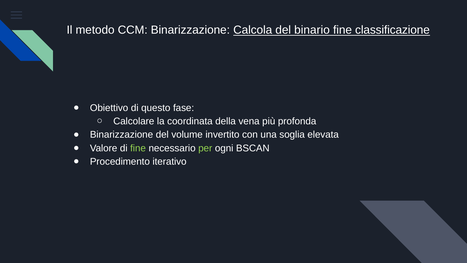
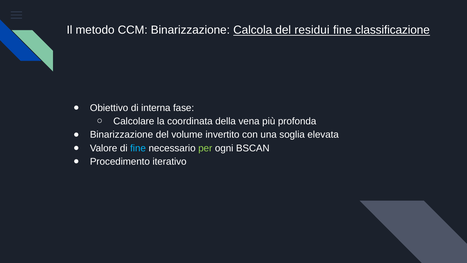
binario: binario -> residui (312, 30)
questo: questo -> interna (156, 108)
fine colour: light green -> light blue (138, 148)
